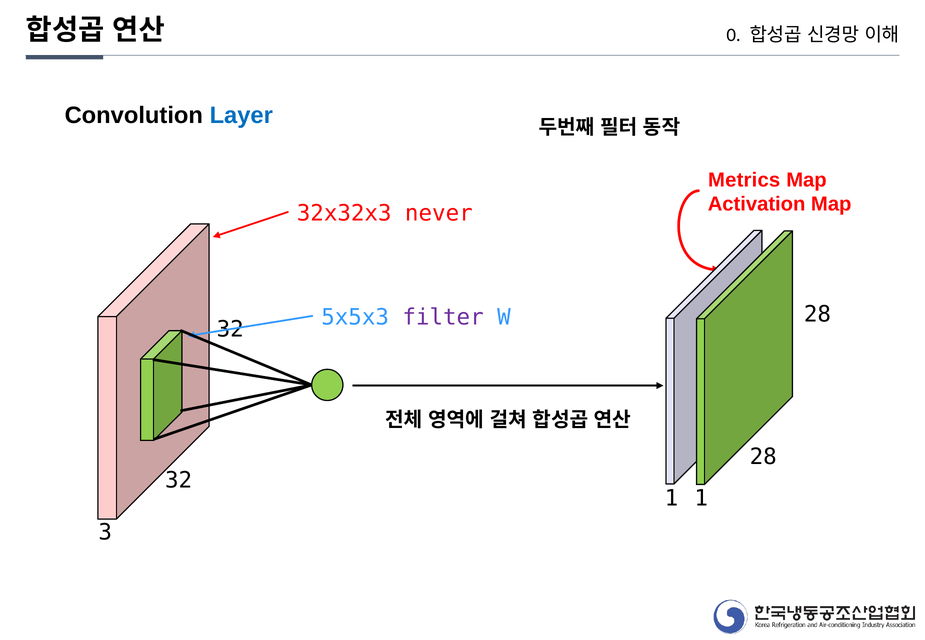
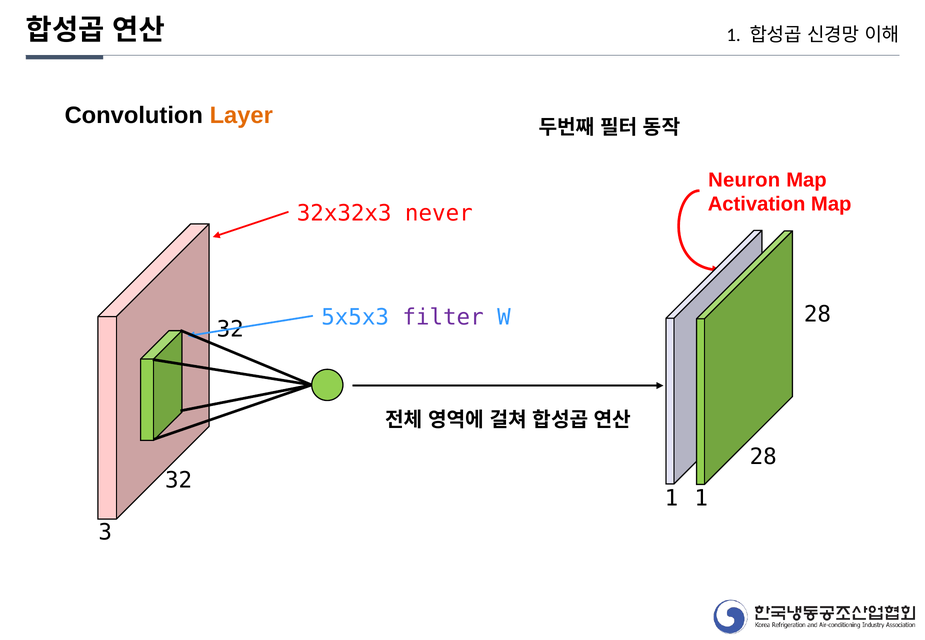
0: 0 -> 1 (734, 35)
Layer colour: blue -> orange (241, 115)
Metrics: Metrics -> Neuron (744, 180)
